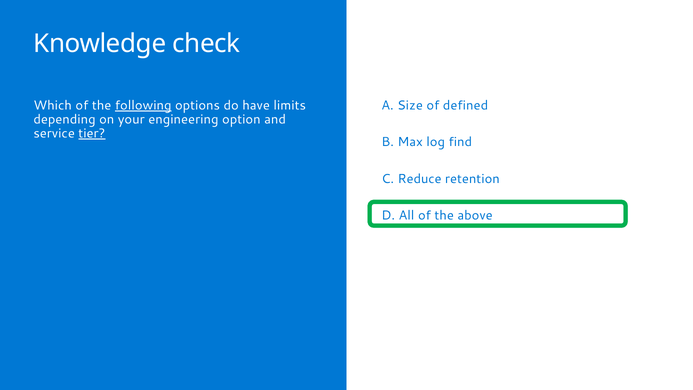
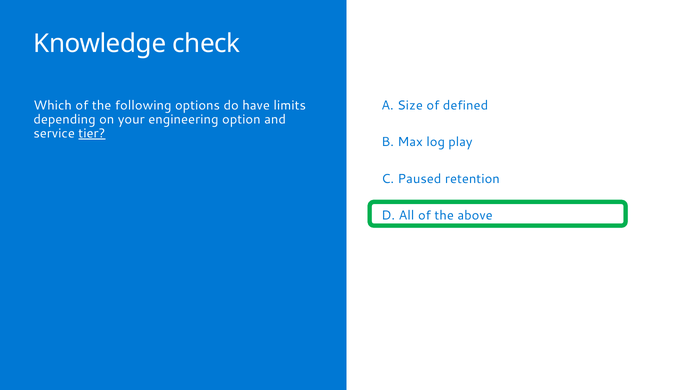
following underline: present -> none (143, 105)
find: find -> play (460, 142)
Reduce: Reduce -> Paused (420, 179)
